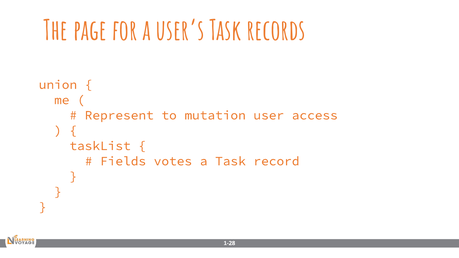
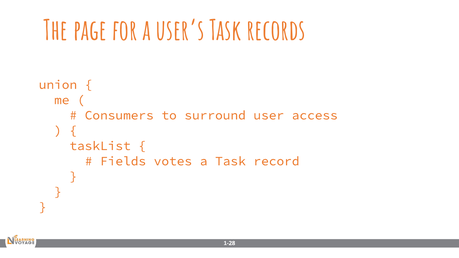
Represent: Represent -> Consumers (119, 115)
mutation: mutation -> surround (215, 115)
